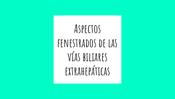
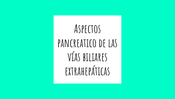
fenestrados: fenestrados -> pancreatico (77, 43)
